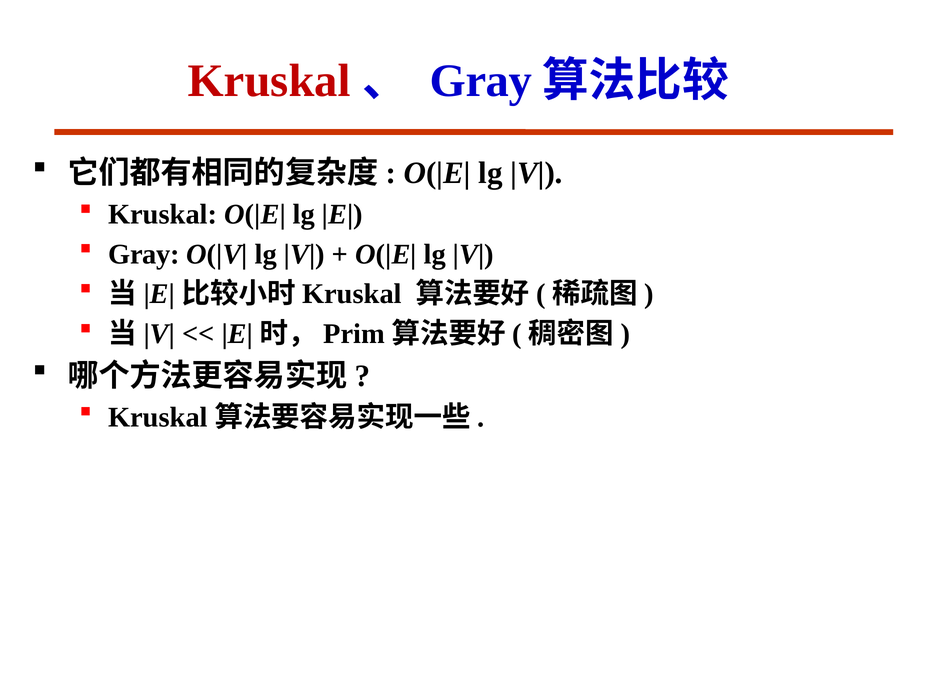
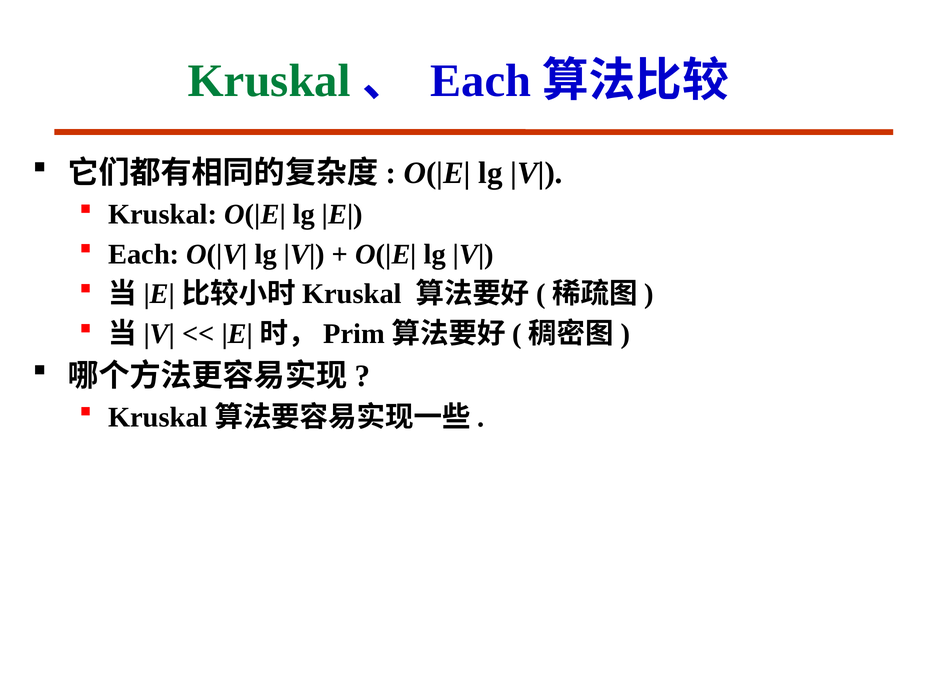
Kruskal colour: red -> green (269, 81)
Gray: Gray -> Each (481, 81)
Gray: Gray -> Each (144, 254)
